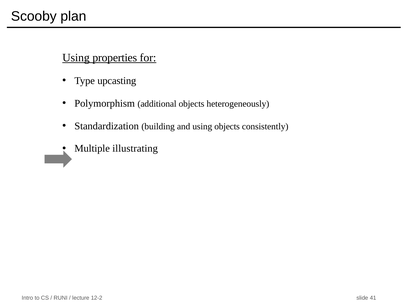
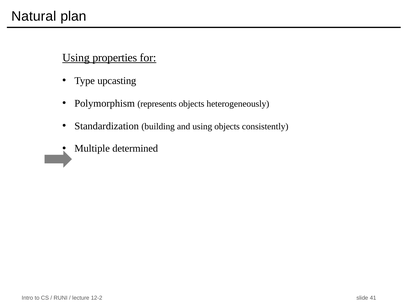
Scooby: Scooby -> Natural (34, 16)
additional: additional -> represents (157, 104)
illustrating: illustrating -> determined (135, 149)
